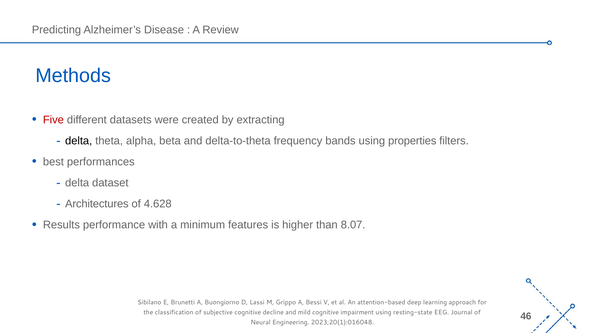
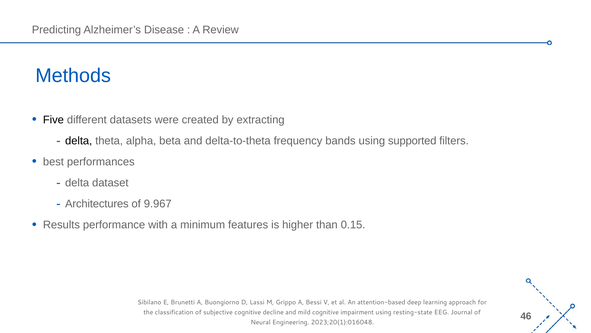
Five colour: red -> black (53, 120)
properties: properties -> supported (412, 141)
4.628: 4.628 -> 9.967 (158, 203)
8.07: 8.07 -> 0.15 (353, 224)
